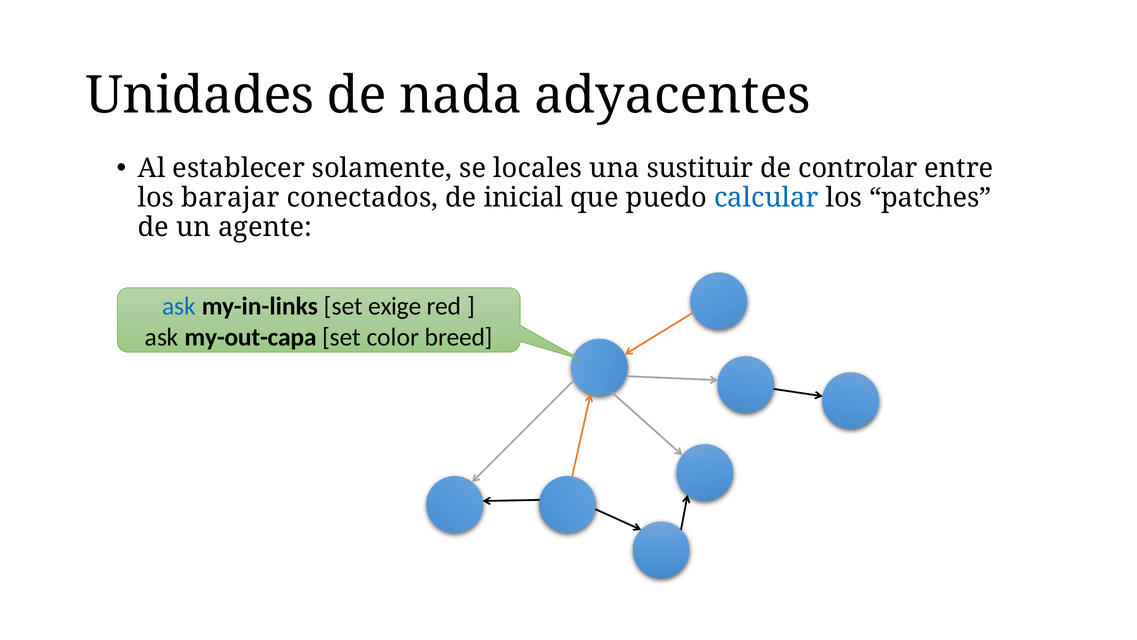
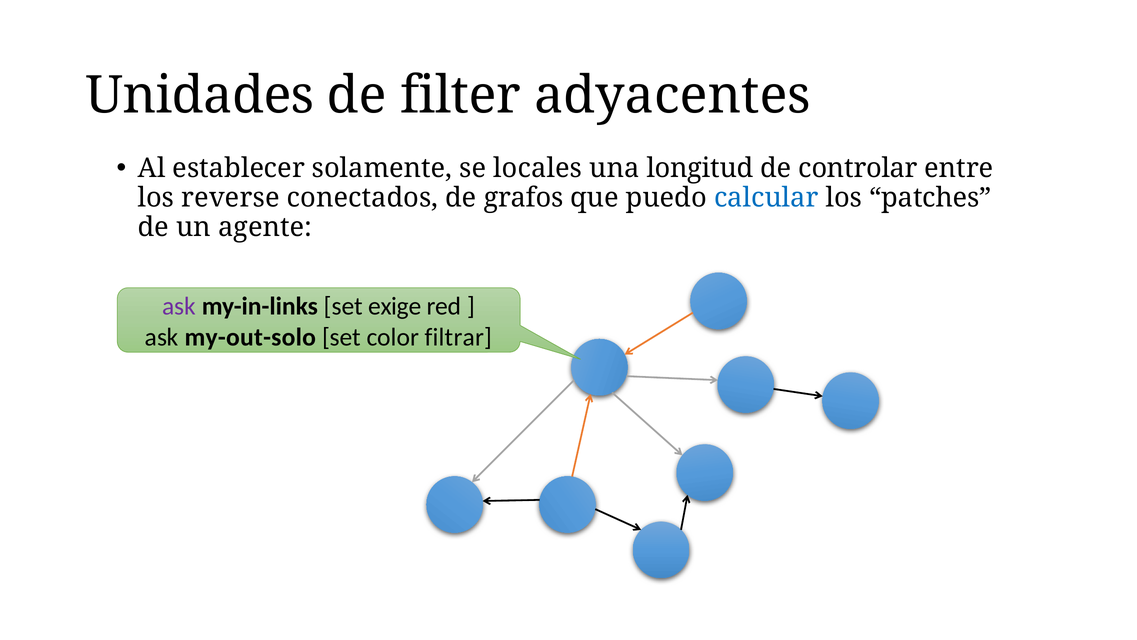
nada: nada -> filter (461, 96)
sustituir: sustituir -> longitud (700, 168)
barajar: barajar -> reverse (231, 197)
inicial: inicial -> grafos (523, 197)
ask colour: blue -> purple (179, 306)
my-out-capa: my-out-capa -> my-out-solo (250, 337)
breed: breed -> filtrar (459, 337)
